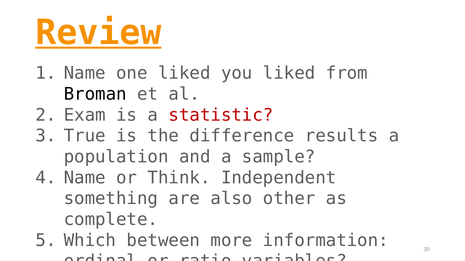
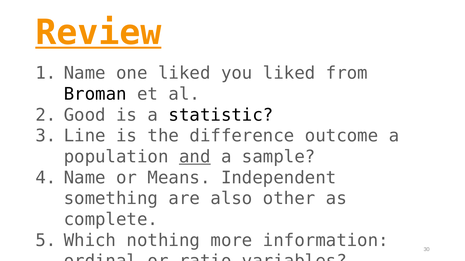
Exam: Exam -> Good (85, 115)
statistic colour: red -> black (221, 115)
True: True -> Line (85, 136)
results: results -> outcome (342, 136)
and underline: none -> present (195, 157)
Think: Think -> Means (179, 178)
between: between -> nothing (163, 241)
